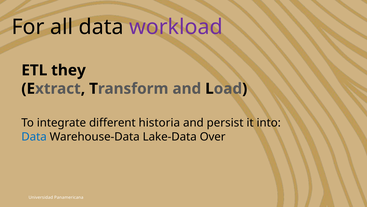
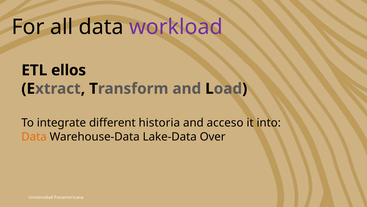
they: they -> ellos (69, 70)
persist: persist -> acceso (225, 123)
Data colour: blue -> orange (34, 136)
